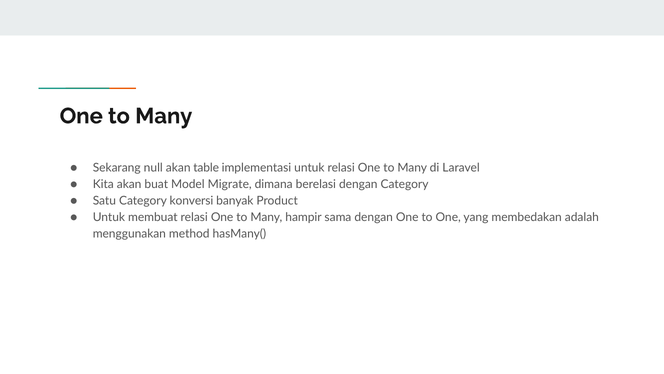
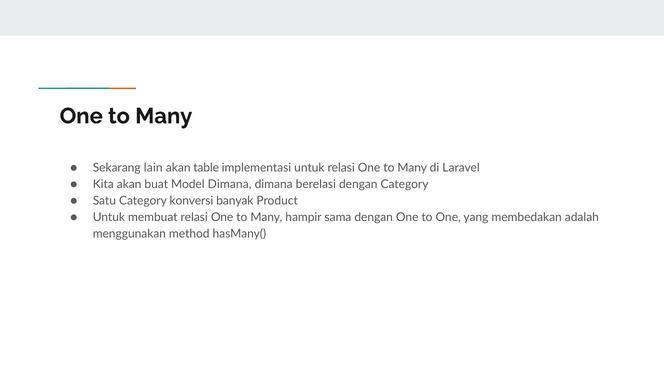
null: null -> lain (153, 168)
Model Migrate: Migrate -> Dimana (230, 184)
